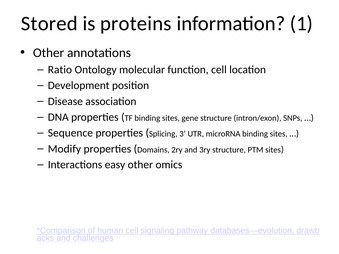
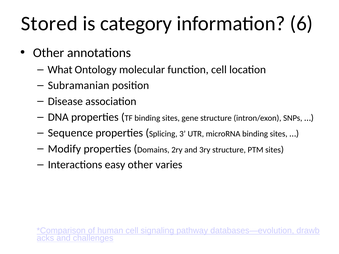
proteins: proteins -> category (136, 23)
1: 1 -> 6 (302, 23)
Ratio: Ratio -> What (60, 70)
Development: Development -> Subramanian (79, 86)
omics: omics -> varies (169, 165)
